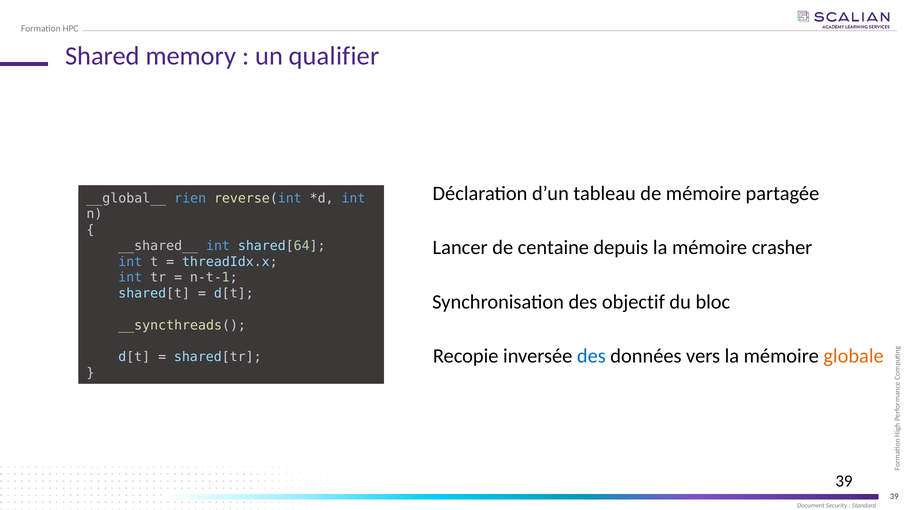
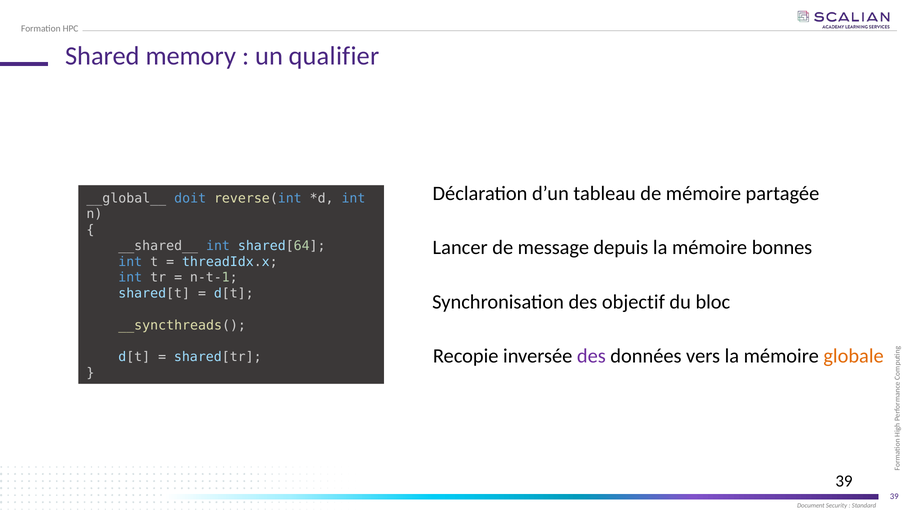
rien: rien -> doit (190, 198)
centaine: centaine -> message (553, 248)
crasher: crasher -> bonnes (782, 248)
des colour: blue -> purple (591, 356)
